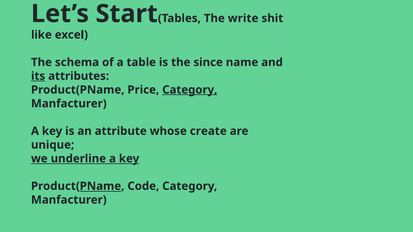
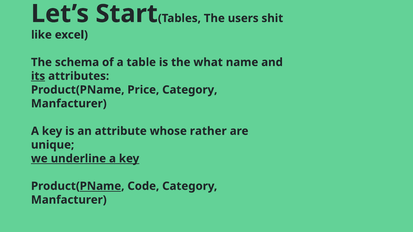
write: write -> users (243, 18)
since: since -> what (208, 62)
Category underline: present -> none (190, 90)
create: create -> rather (208, 131)
